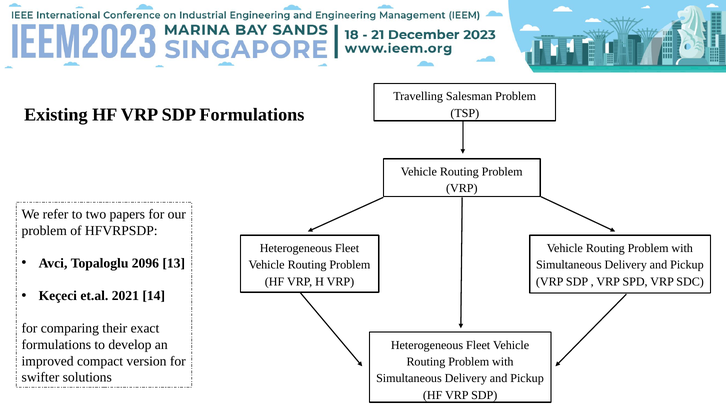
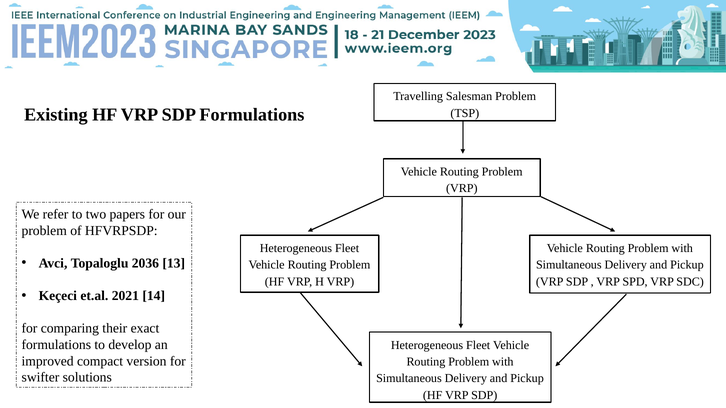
2096: 2096 -> 2036 (145, 263)
